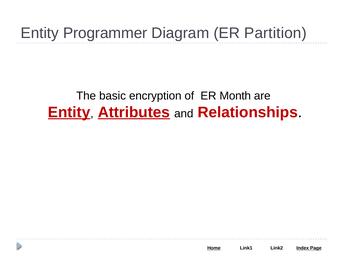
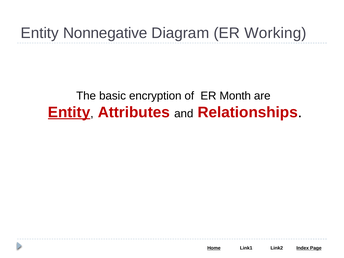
Programmer: Programmer -> Nonnegative (105, 33)
Partition: Partition -> Working (275, 33)
Attributes underline: present -> none (134, 112)
